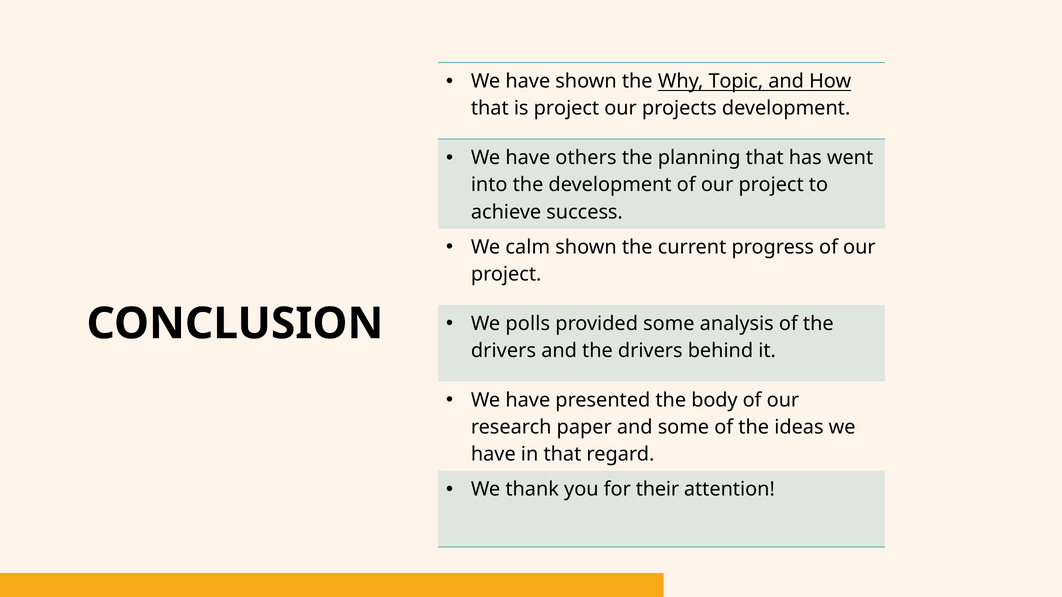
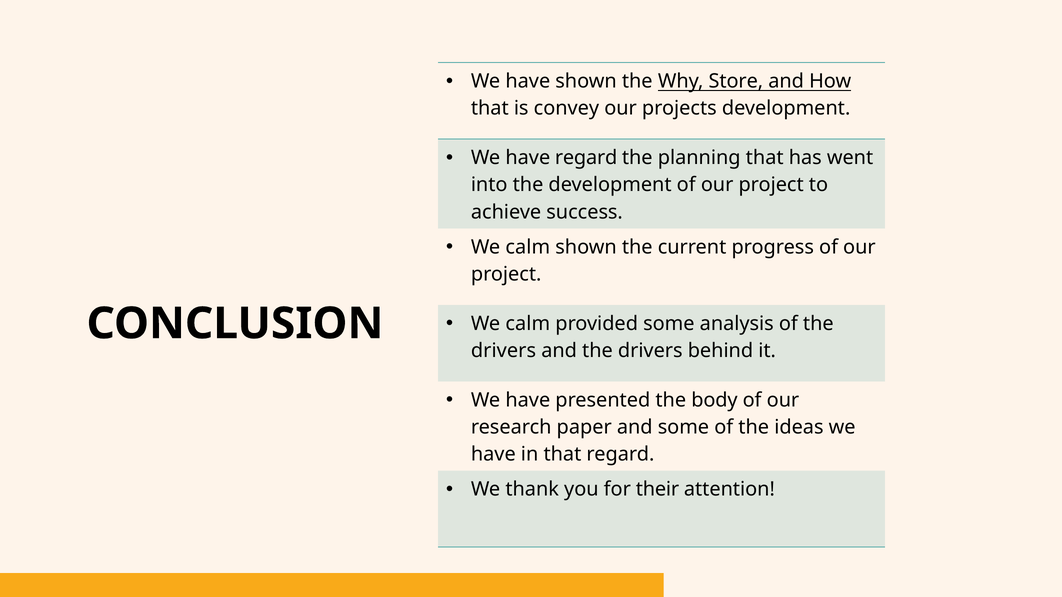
Topic: Topic -> Store (736, 81)
is project: project -> convey (566, 108)
have others: others -> regard (586, 158)
polls: polls -> calm (528, 324)
